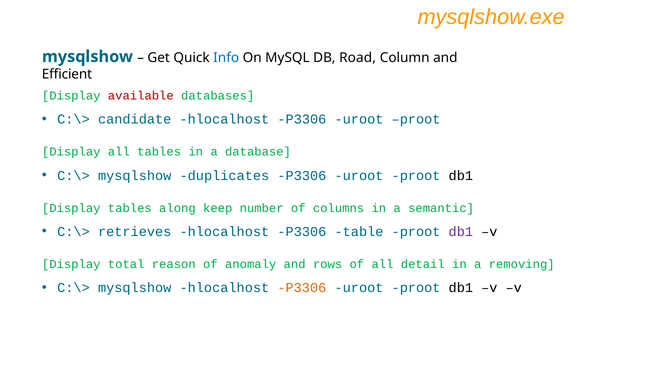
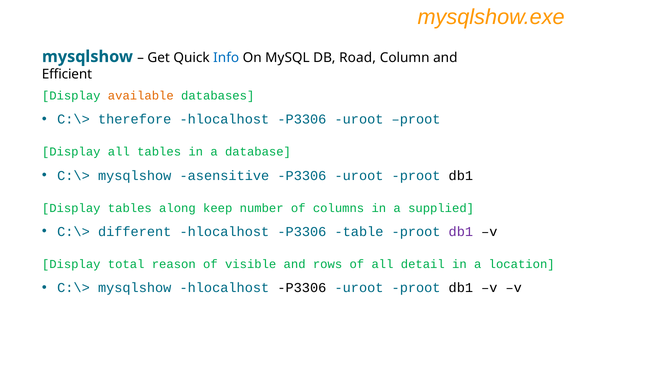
available colour: red -> orange (141, 96)
candidate: candidate -> therefore (135, 120)
duplicates: duplicates -> asensitive (224, 176)
semantic: semantic -> supplied (441, 208)
retrieves: retrieves -> different (135, 232)
anomaly: anomaly -> visible (251, 264)
removing: removing -> location (522, 264)
P3306 colour: orange -> black (302, 288)
